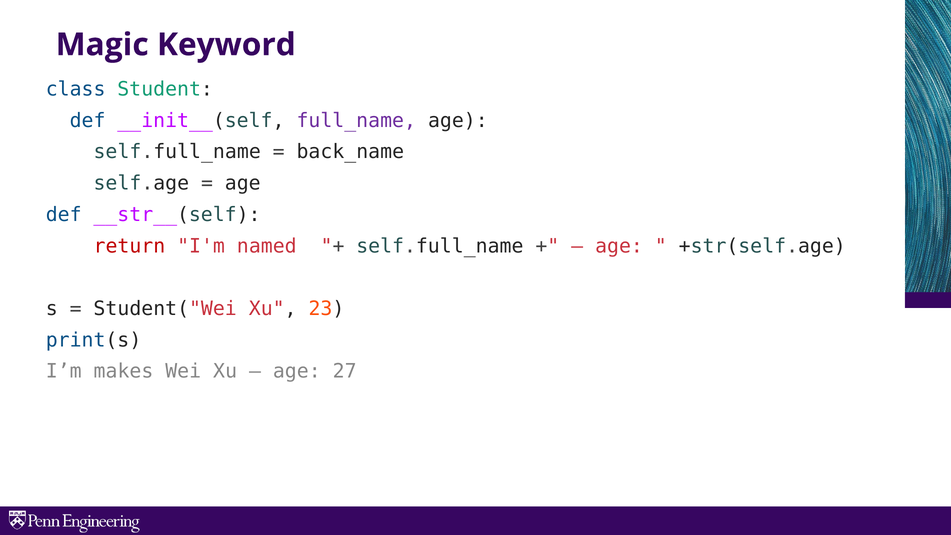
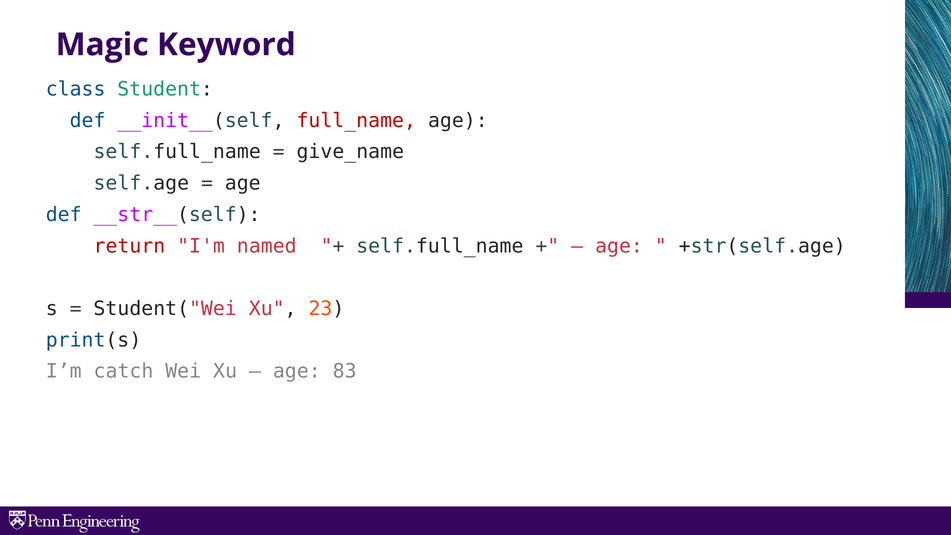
full_name colour: purple -> red (356, 121)
back_name: back_name -> give_name (350, 152)
makes: makes -> catch (123, 371)
27: 27 -> 83 (345, 371)
